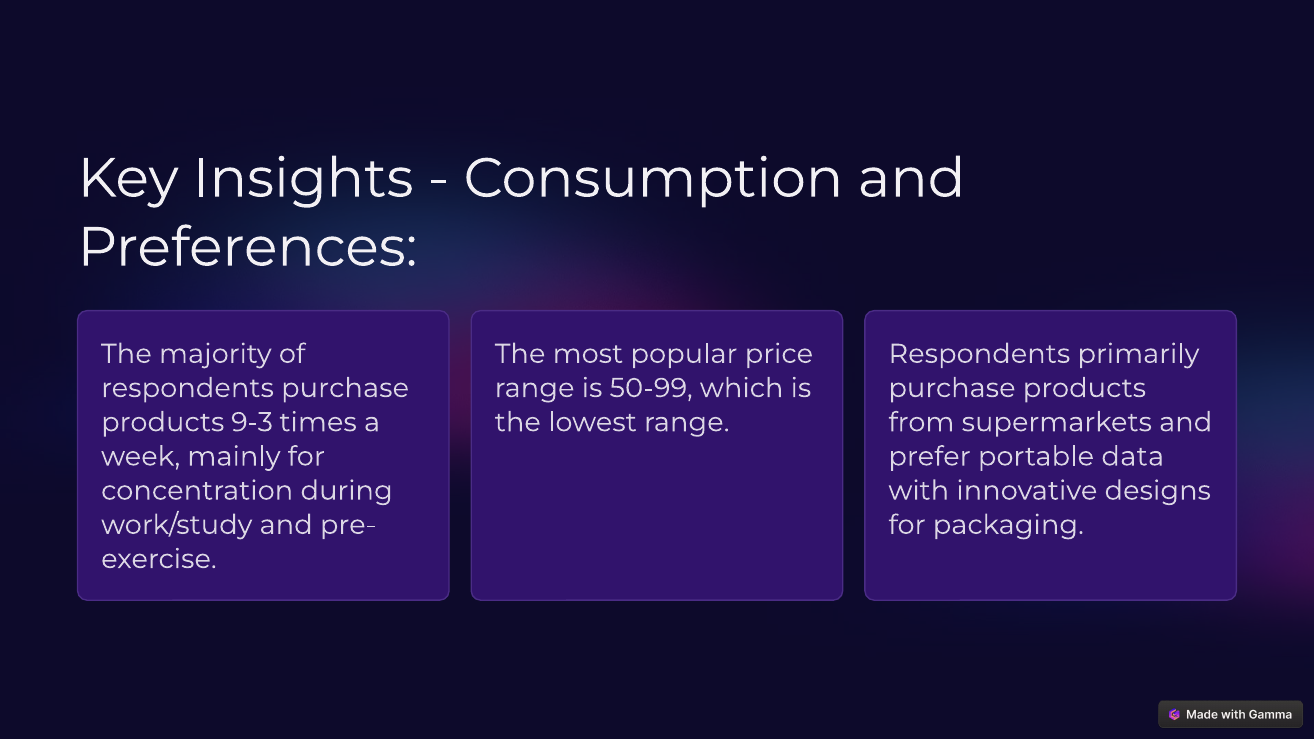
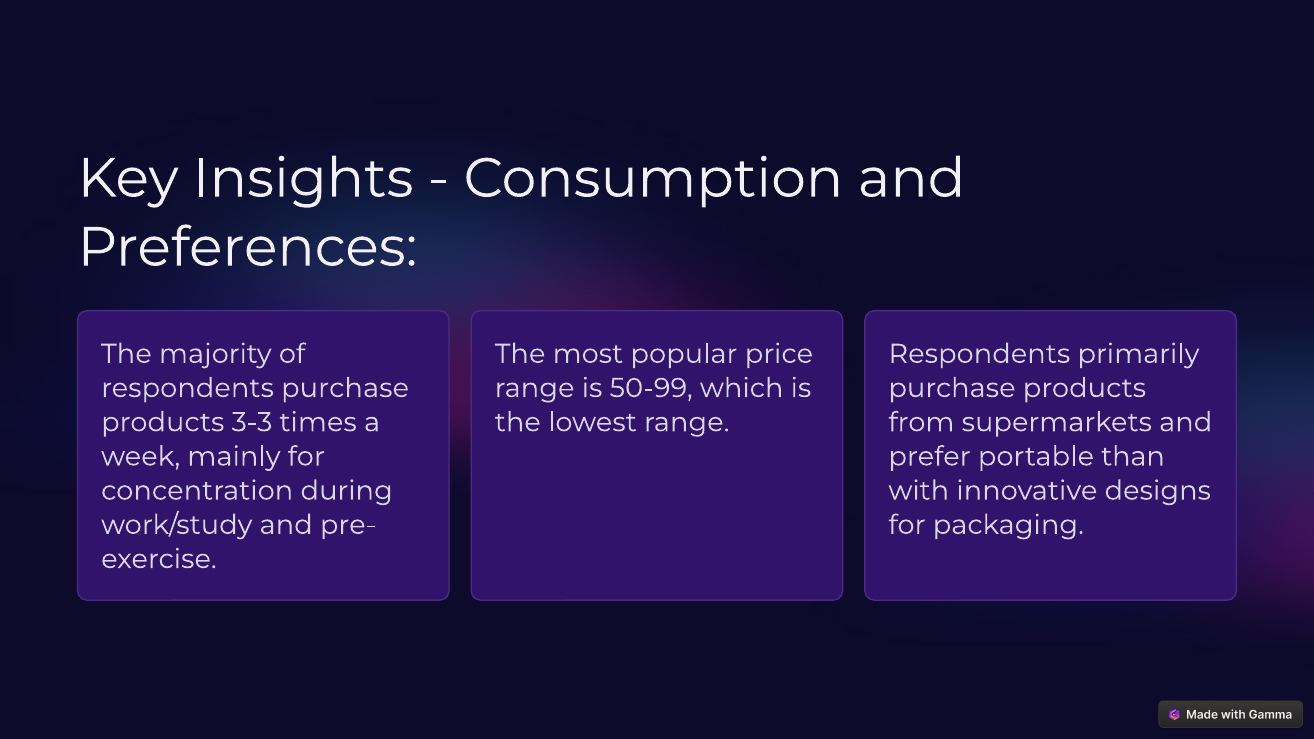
9-3: 9-3 -> 3-3 (252, 422)
data: data -> than (1133, 457)
